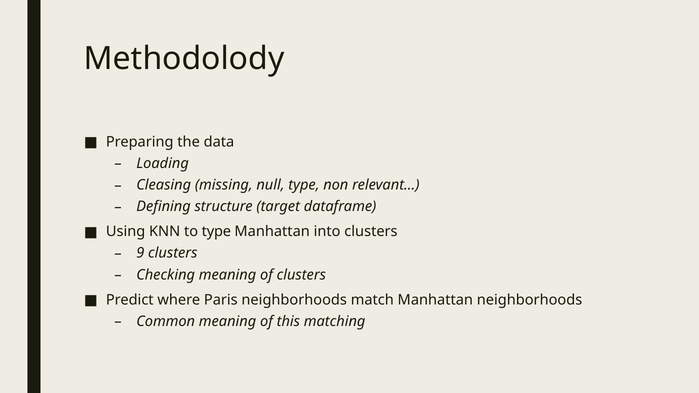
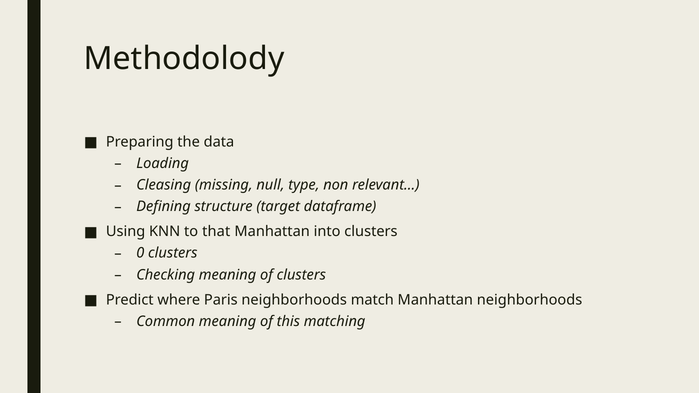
to type: type -> that (216, 232)
9: 9 -> 0 (140, 253)
